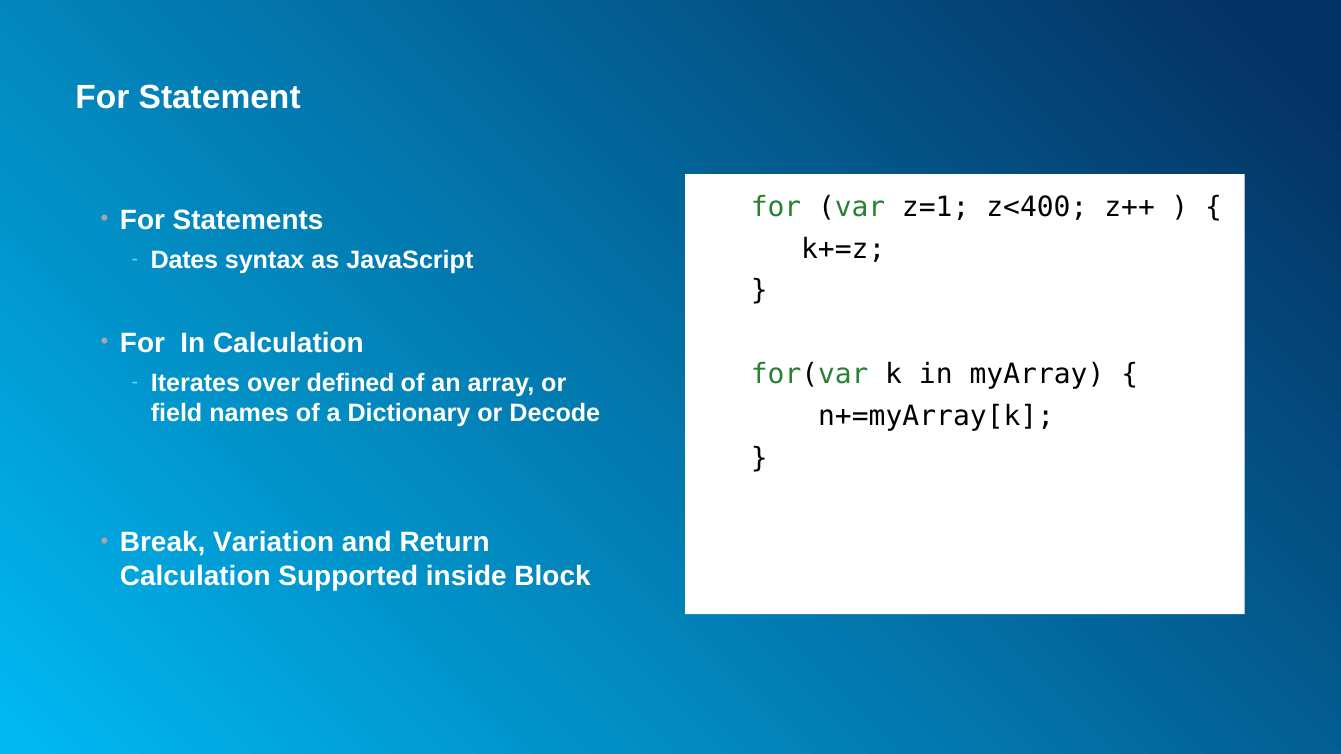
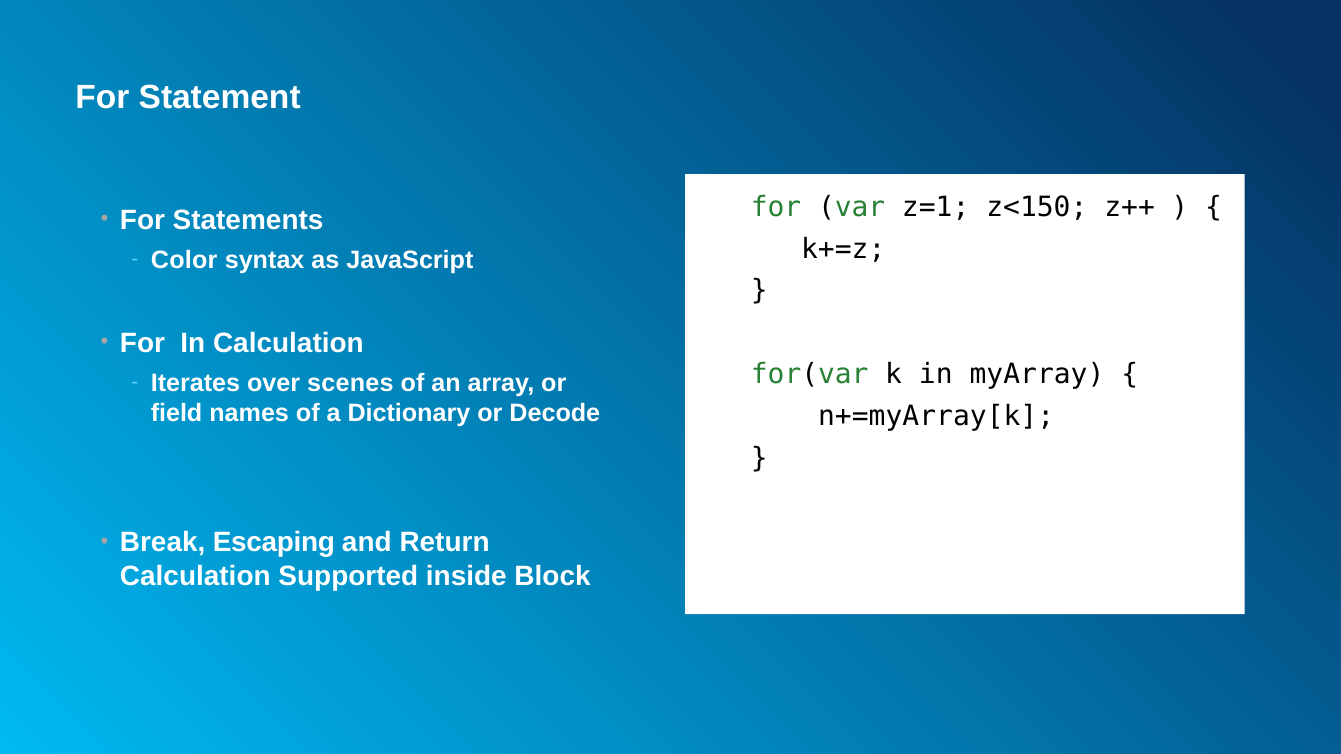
z<400: z<400 -> z<150 (1037, 207)
Dates: Dates -> Color (184, 260)
defined: defined -> scenes (350, 383)
Variation: Variation -> Escaping (274, 543)
